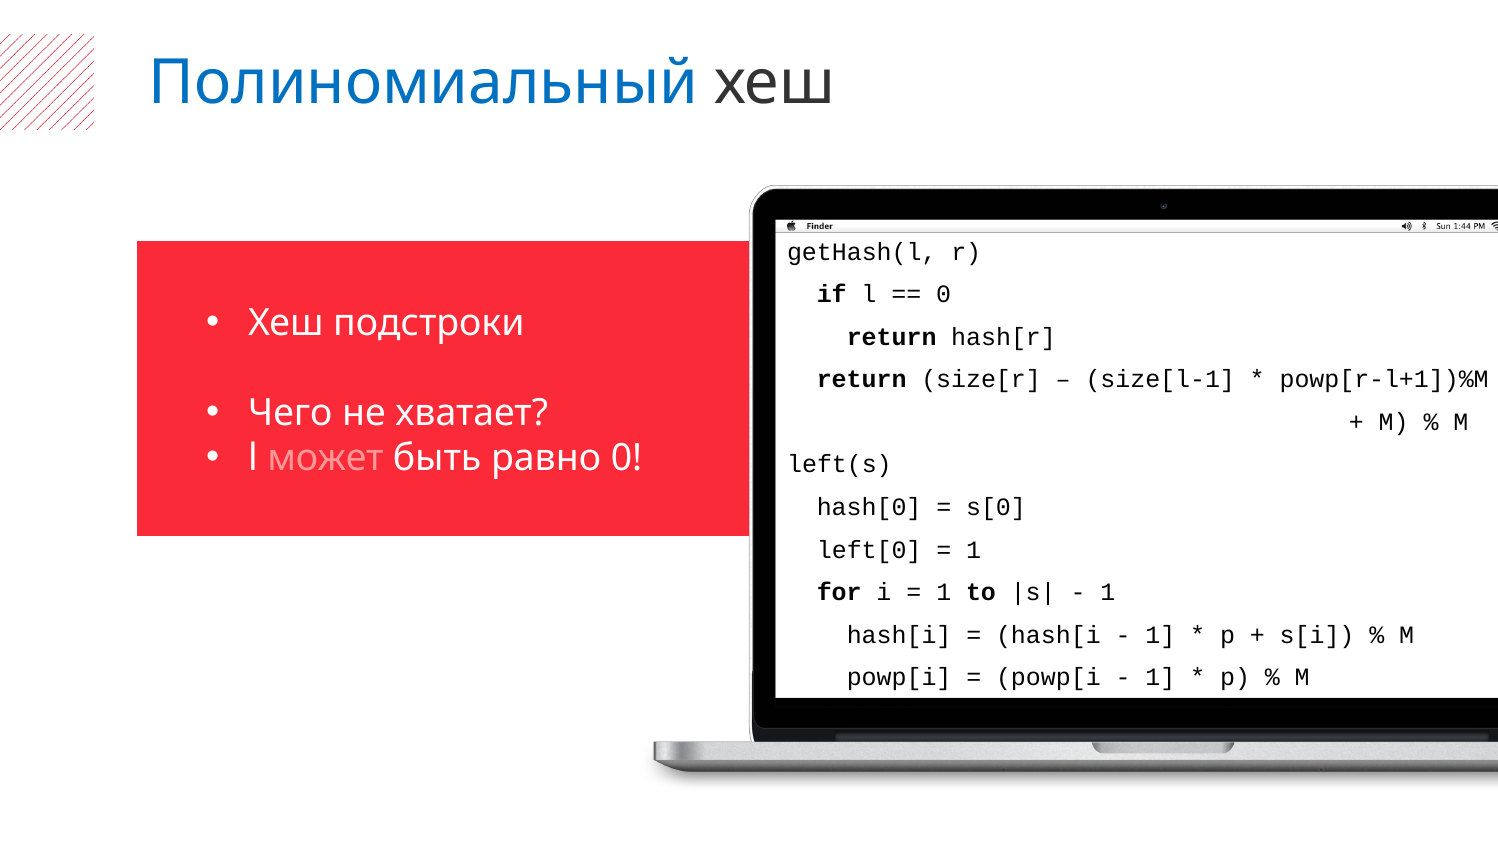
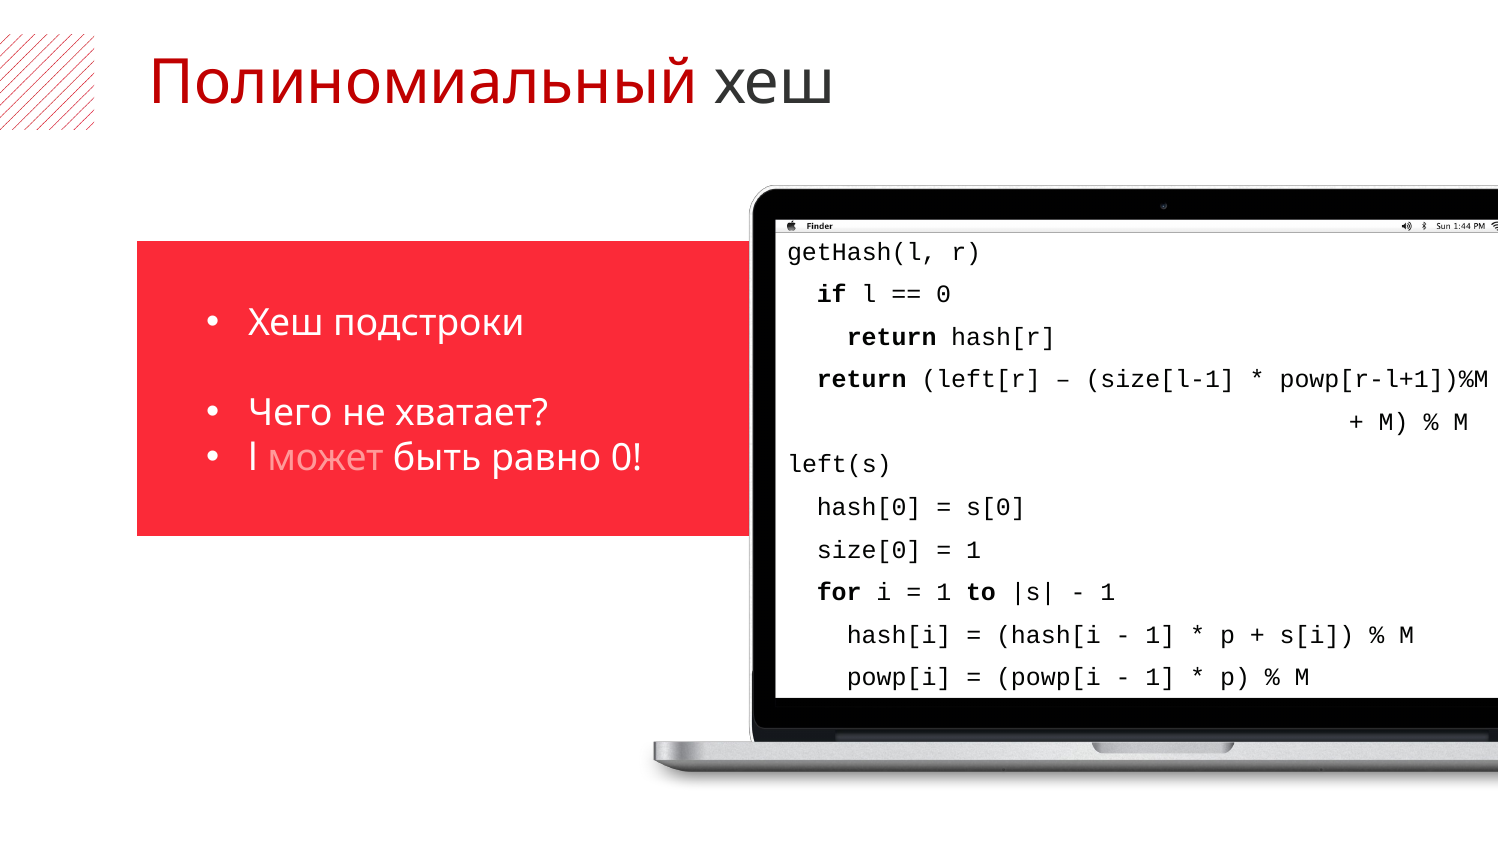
Полиномиальный colour: blue -> red (423, 83)
size[r: size[r -> left[r (981, 379)
left[0: left[0 -> size[0 (869, 550)
